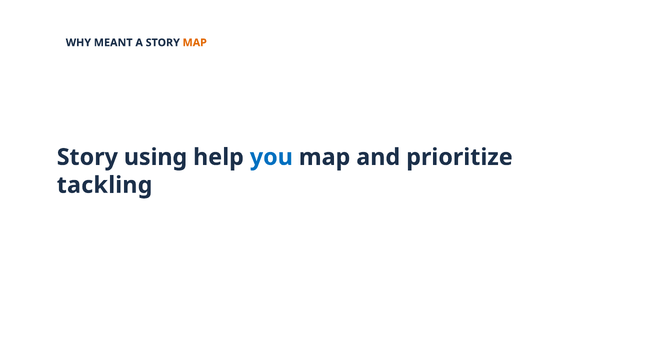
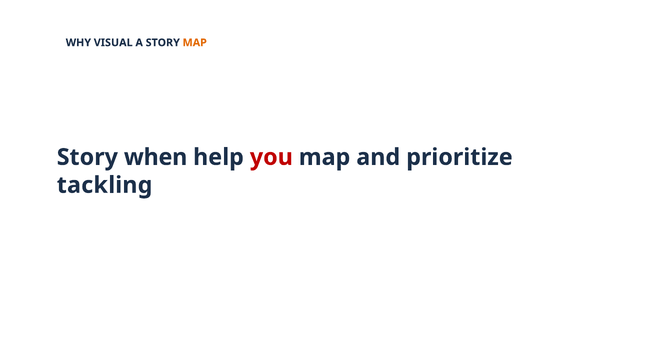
MEANT: MEANT -> VISUAL (113, 43)
using: using -> when (156, 157)
you colour: blue -> red (271, 157)
